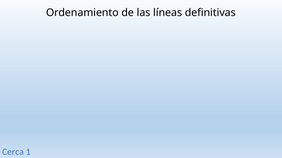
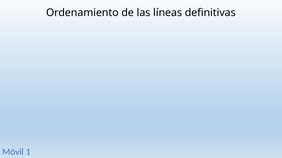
Cerca: Cerca -> Móvil (13, 152)
